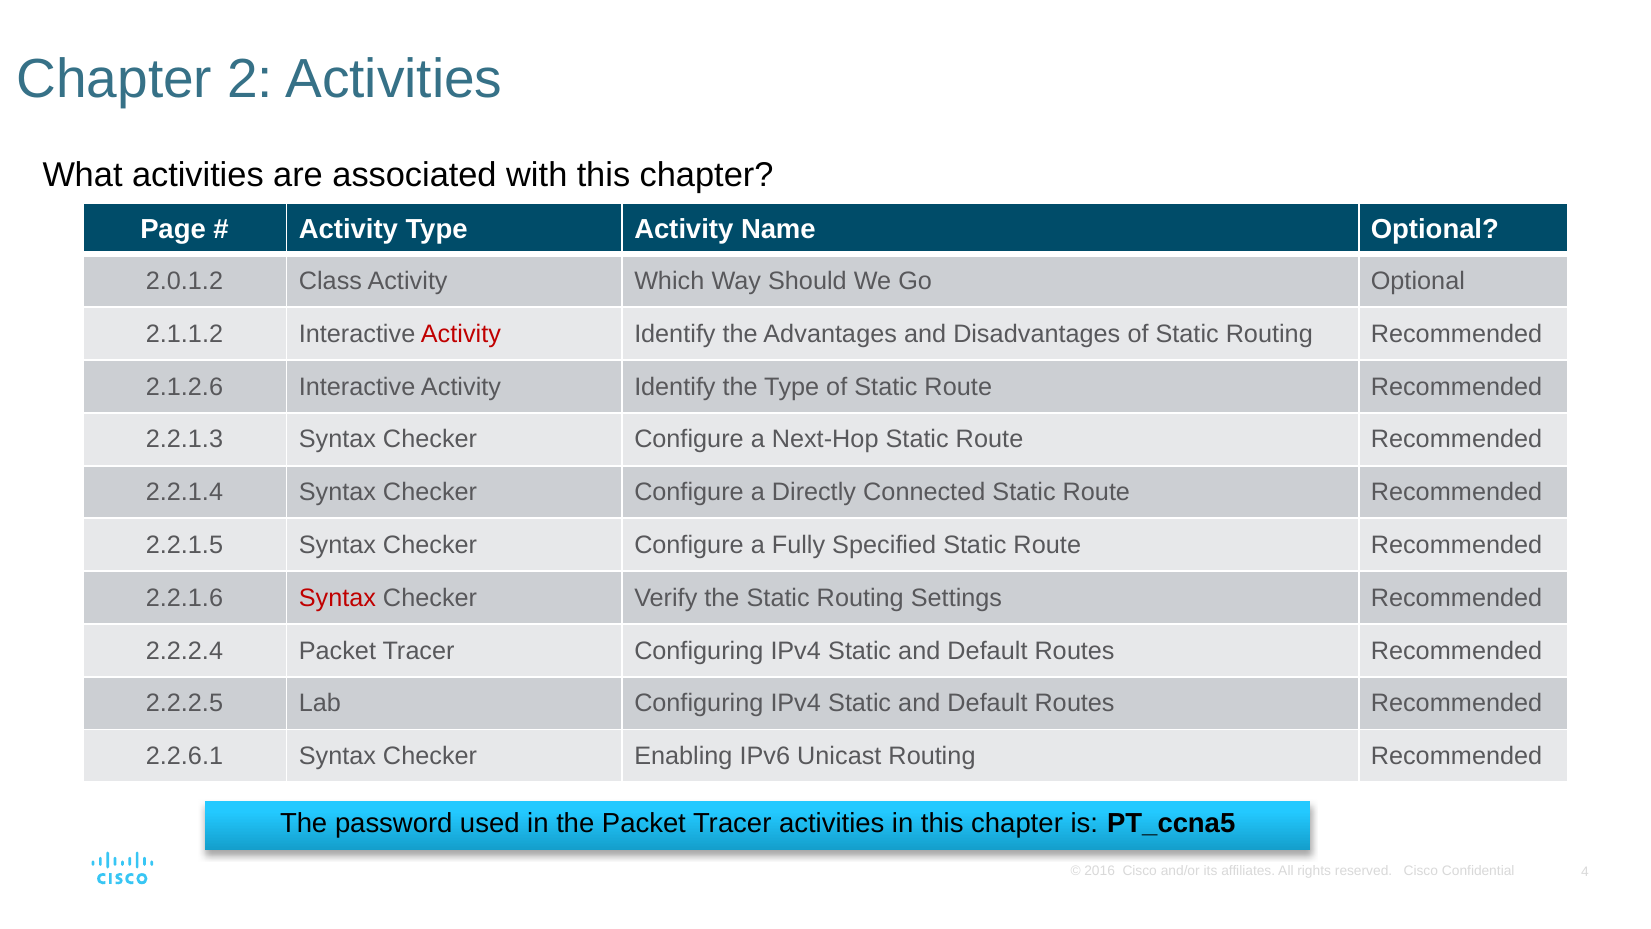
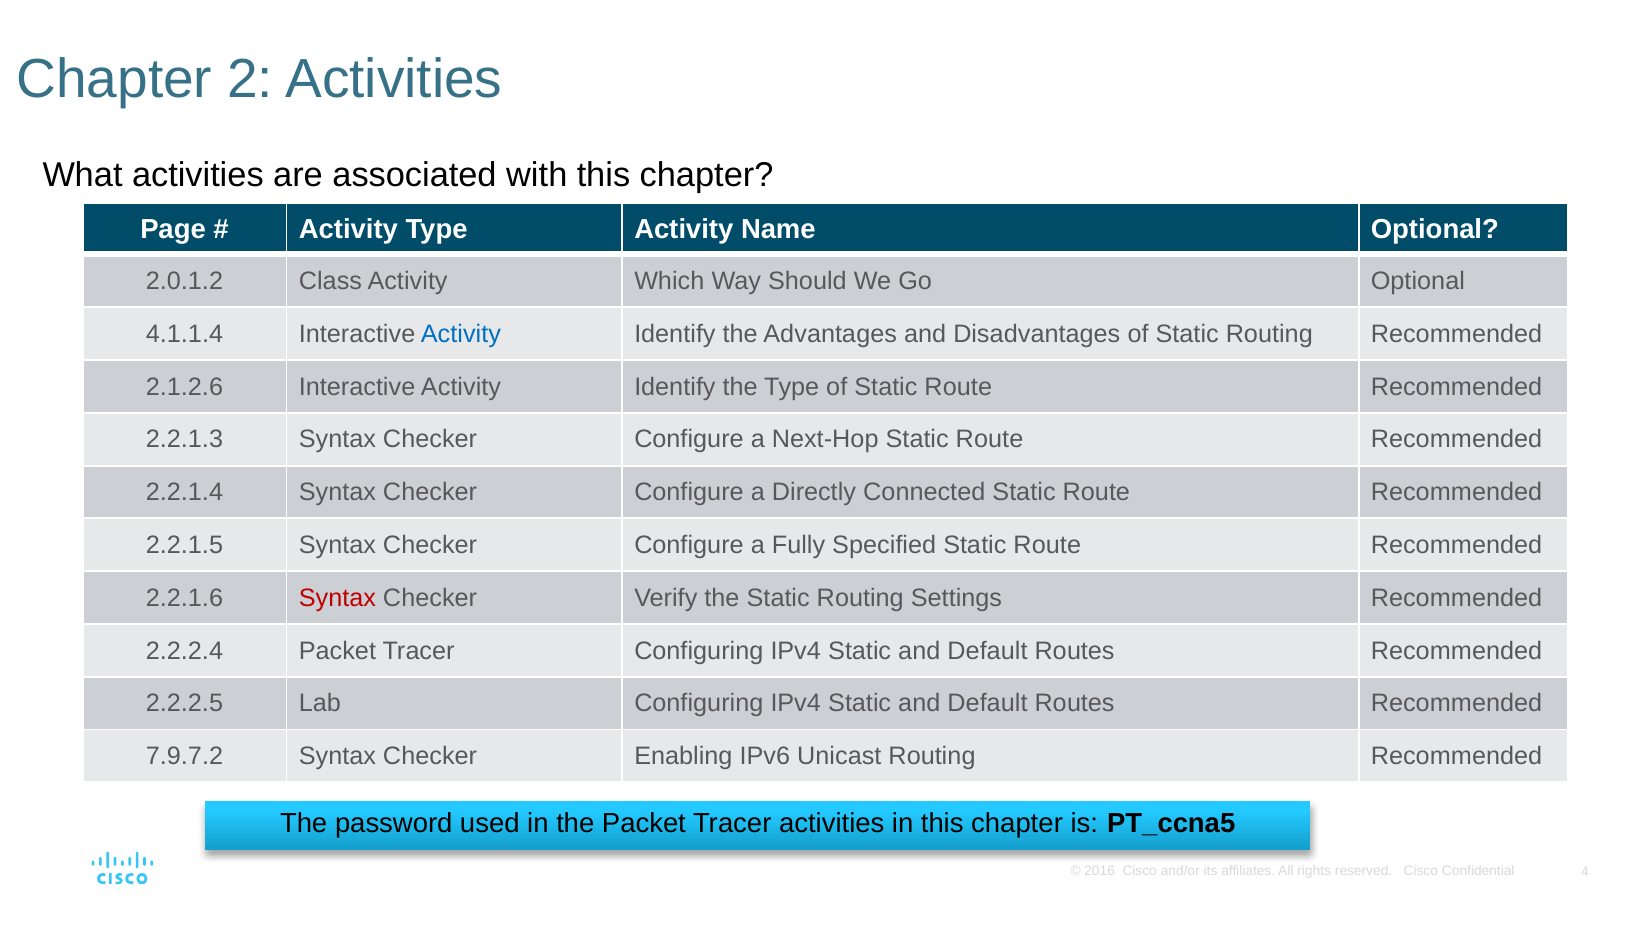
2.1.1.2: 2.1.1.2 -> 4.1.1.4 (184, 334)
Activity colour: red -> blue (461, 334)
2.2.6.1: 2.2.6.1 -> 7.9.7.2 (184, 756)
